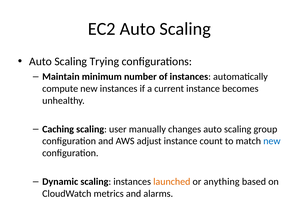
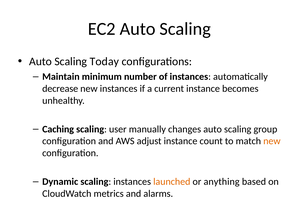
Trying: Trying -> Today (104, 62)
compute: compute -> decrease (60, 89)
new colour: blue -> orange (272, 141)
